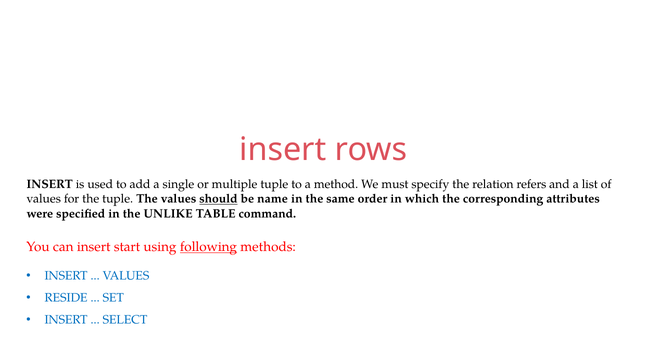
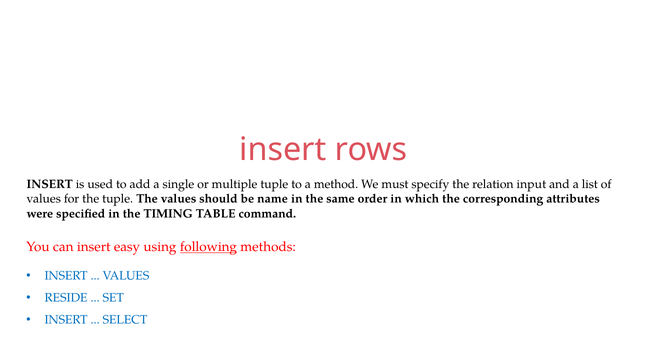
refers: refers -> input (531, 184)
should underline: present -> none (218, 199)
UNLIKE: UNLIKE -> TIMING (168, 213)
start: start -> easy (127, 247)
